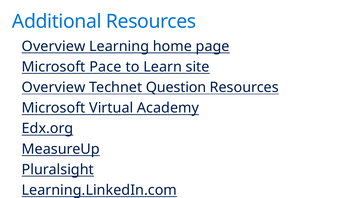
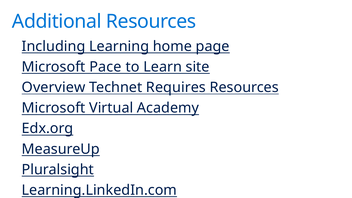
Overview: Overview -> Including (54, 46)
Question: Question -> Requires (176, 87)
